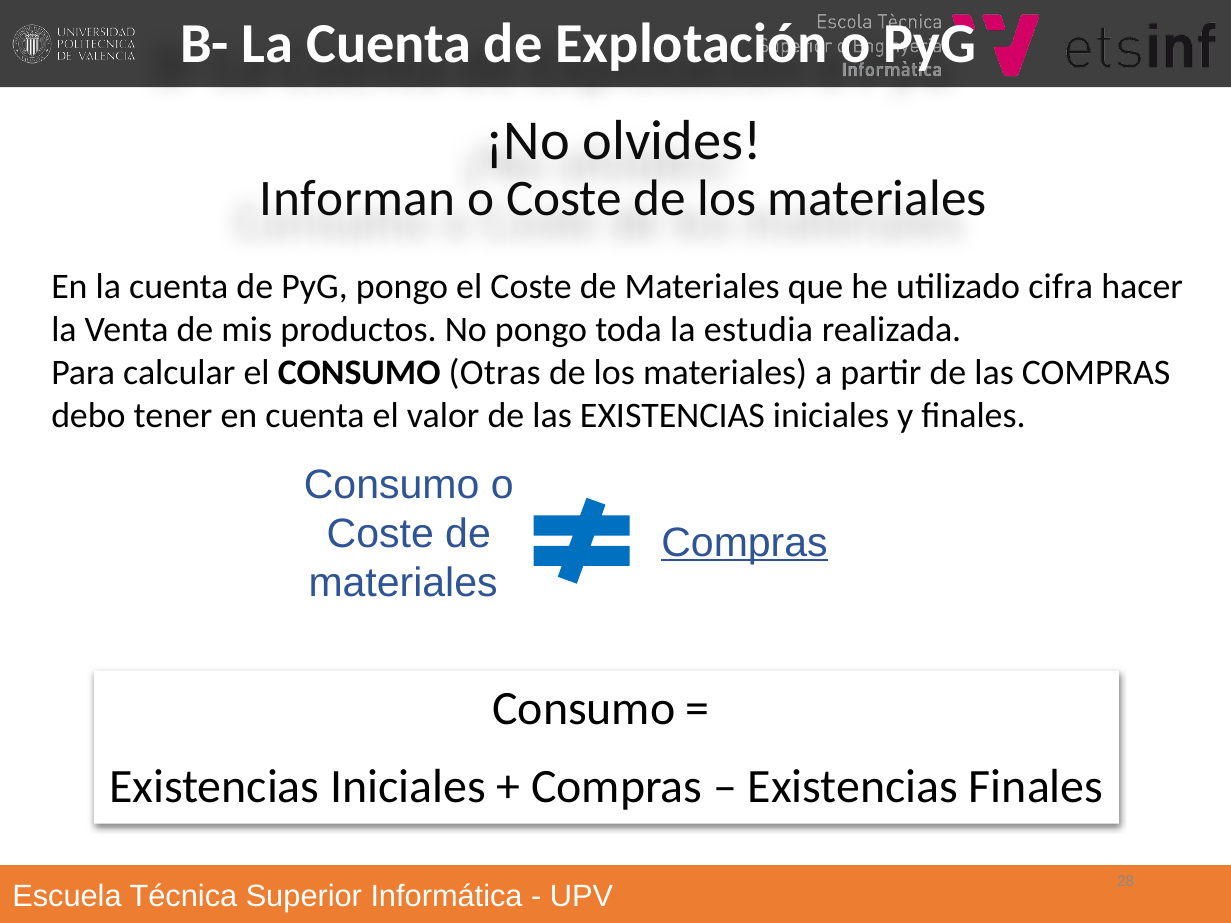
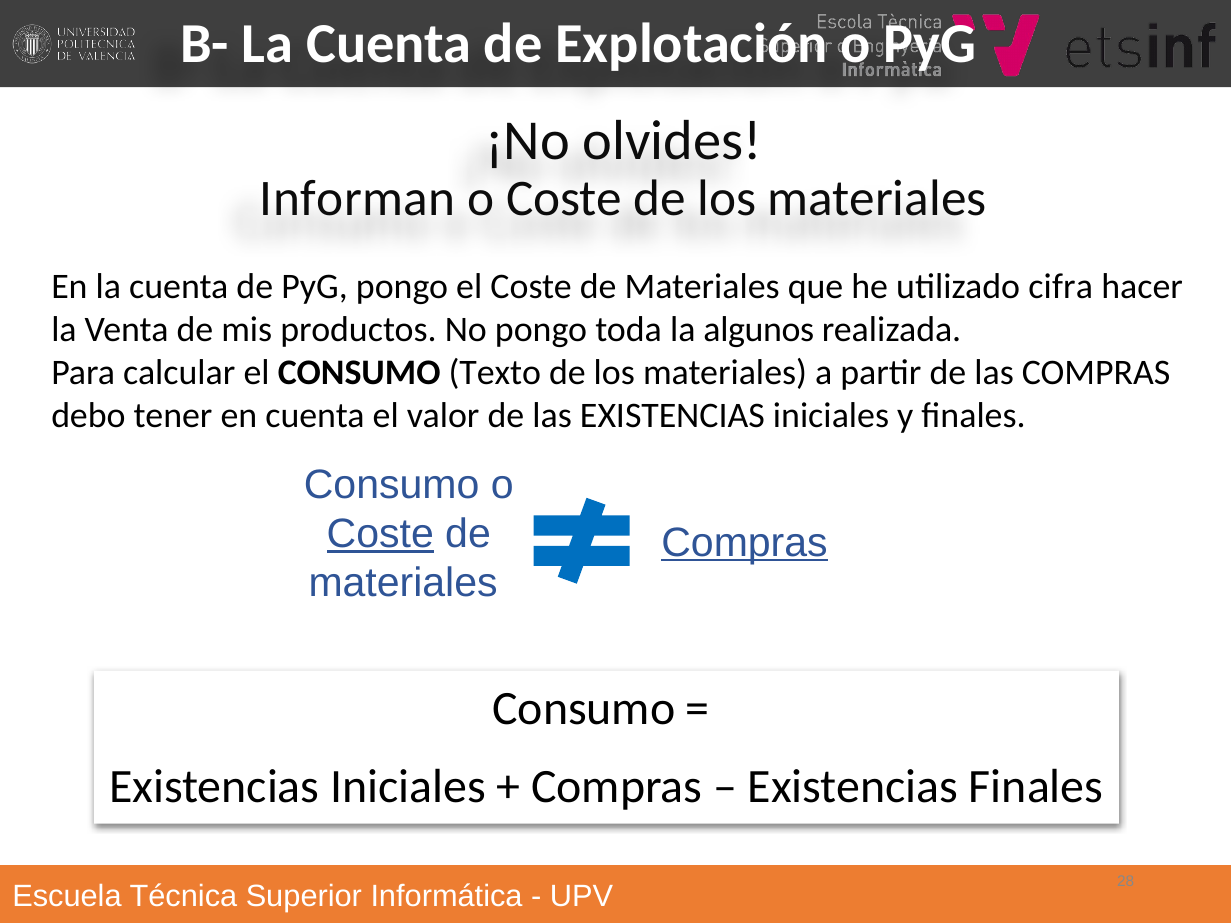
estudia: estudia -> algunos (759, 330)
Otras: Otras -> Texto (495, 373)
Coste underline: none -> present (380, 534)
